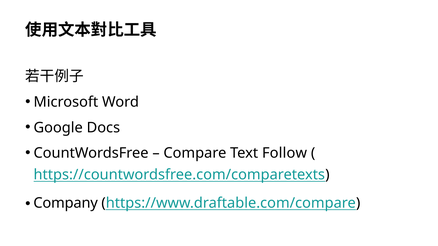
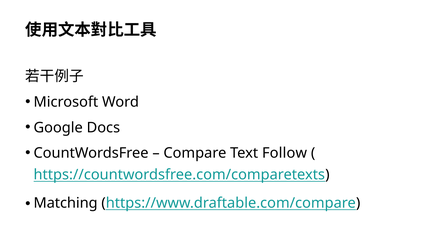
Company: Company -> Matching (66, 203)
